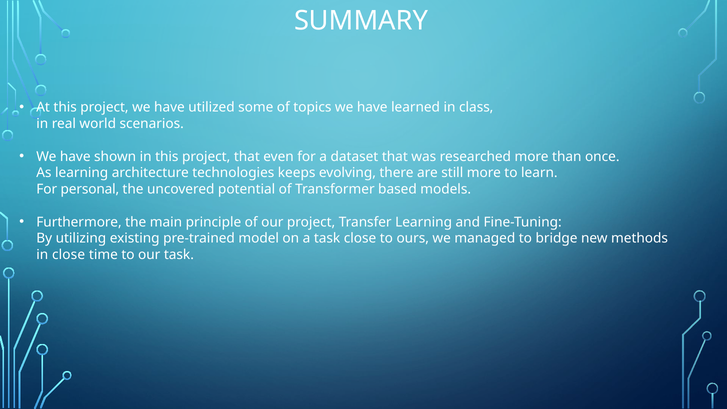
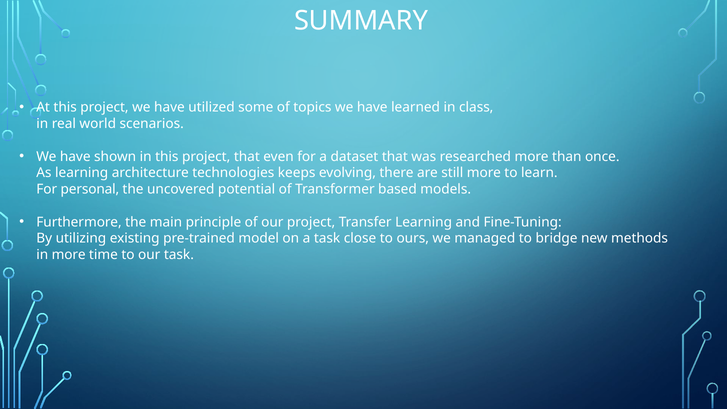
in close: close -> more (69, 255)
